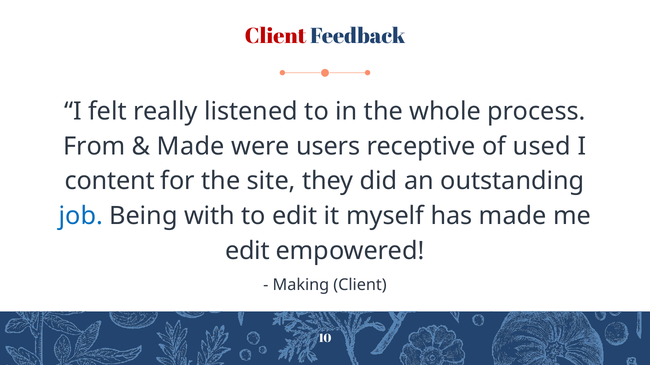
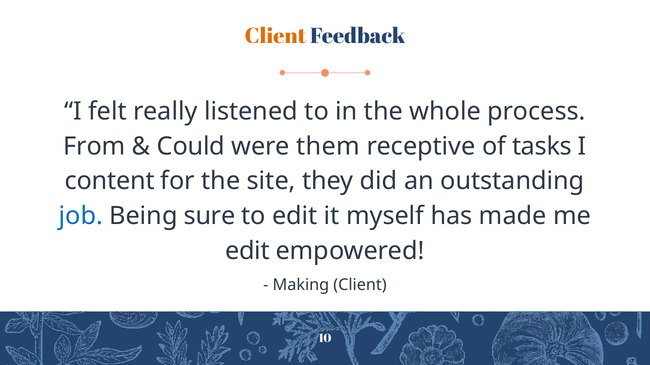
Client colour: red -> orange (275, 36)
Made: Made -> Could (191, 147)
users: users -> them (328, 147)
used: used -> tasks (542, 147)
with: with -> sure (210, 216)
